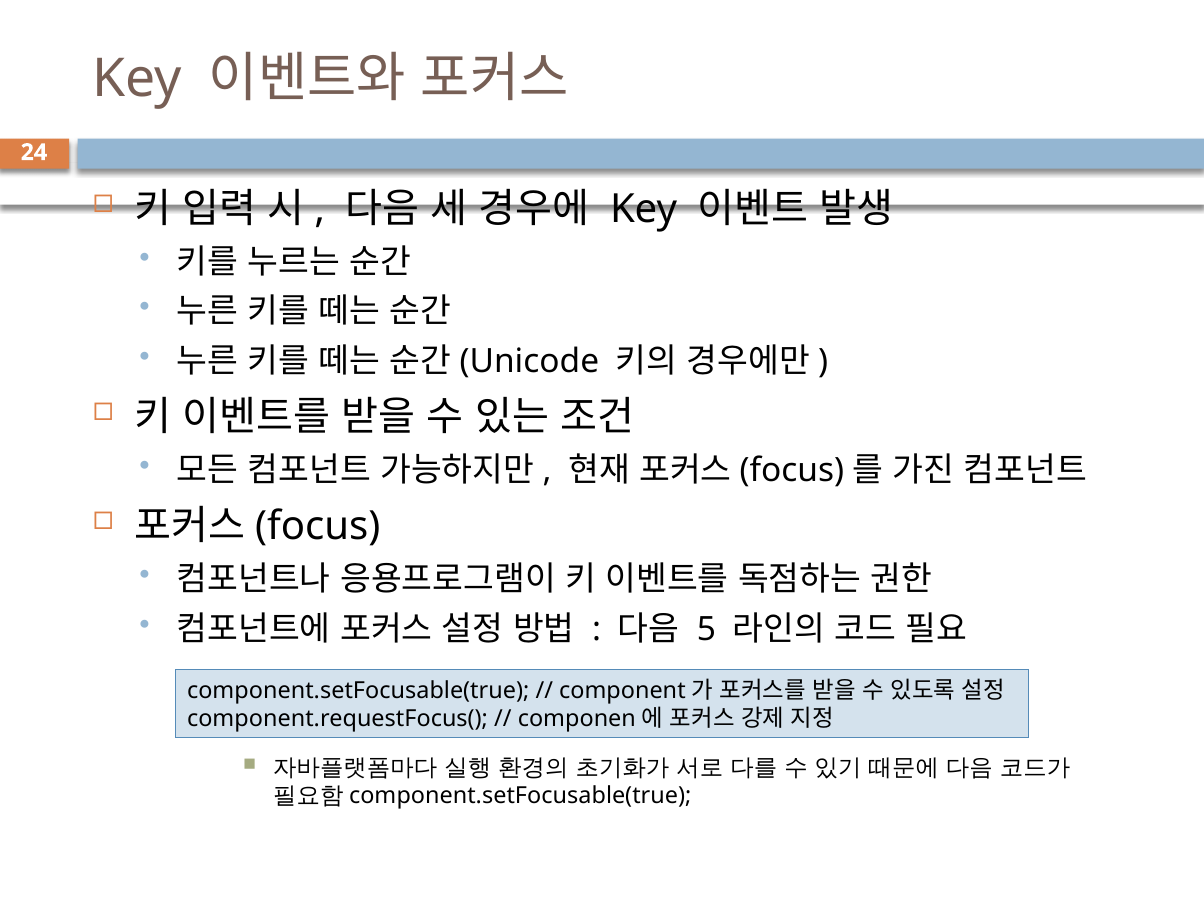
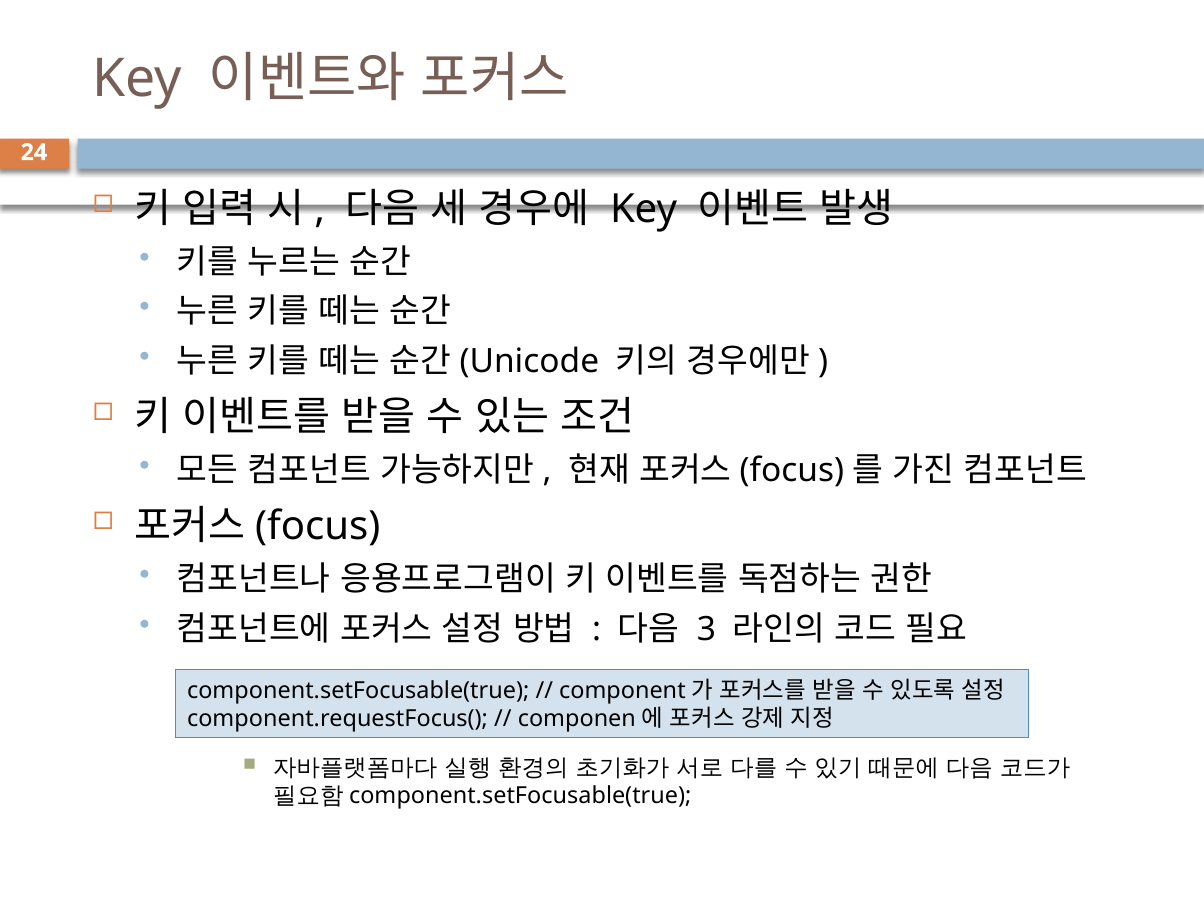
5: 5 -> 3 (707, 629)
